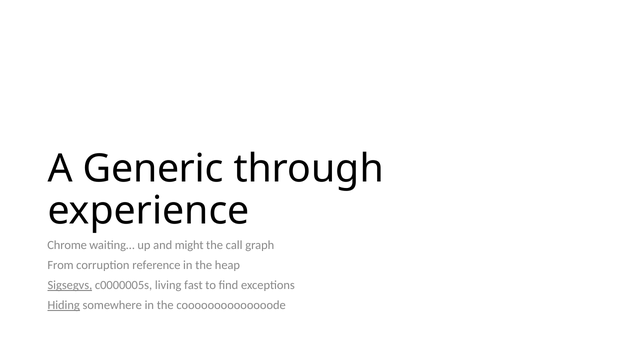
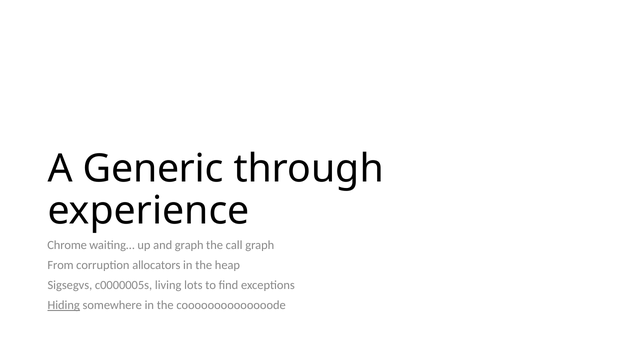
and might: might -> graph (189, 245)
reference: reference -> allocators (156, 265)
Sigsegvs underline: present -> none (70, 285)
fast: fast -> lots (193, 285)
